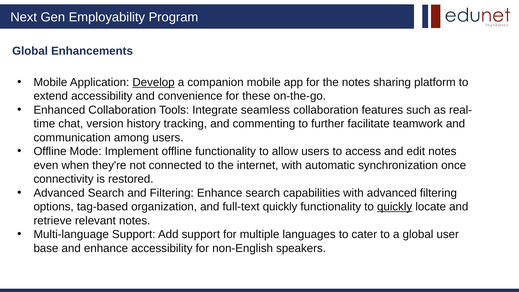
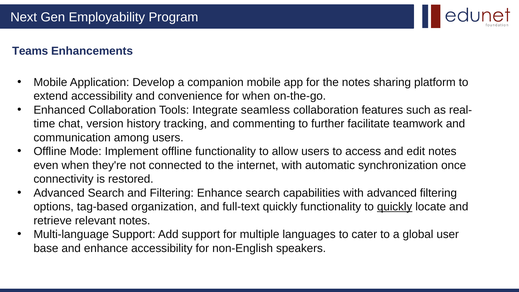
Global: Global -> Teams (30, 51)
Develop underline: present -> none (154, 82)
for these: these -> when (256, 96)
